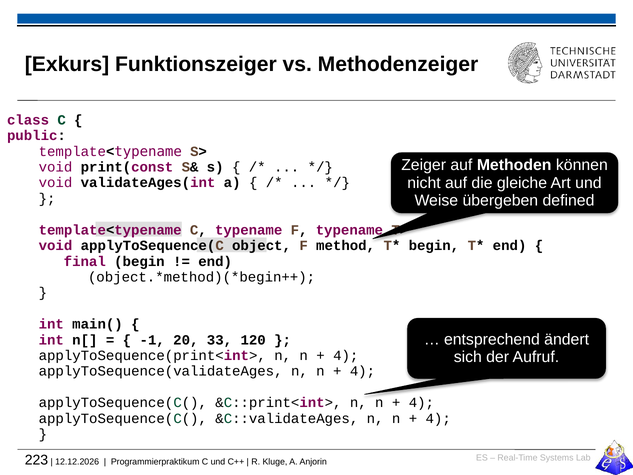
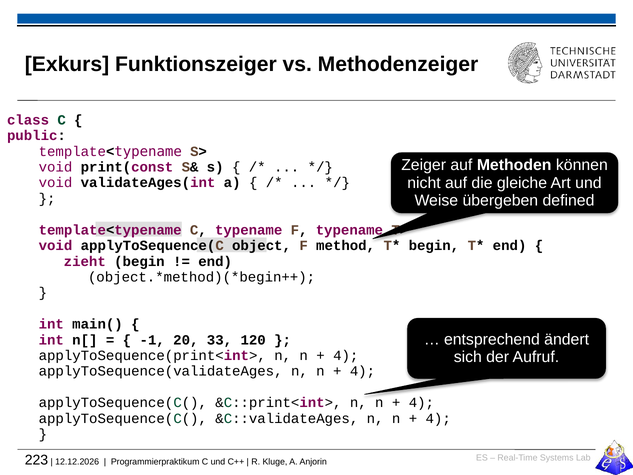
final: final -> zieht (85, 261)
